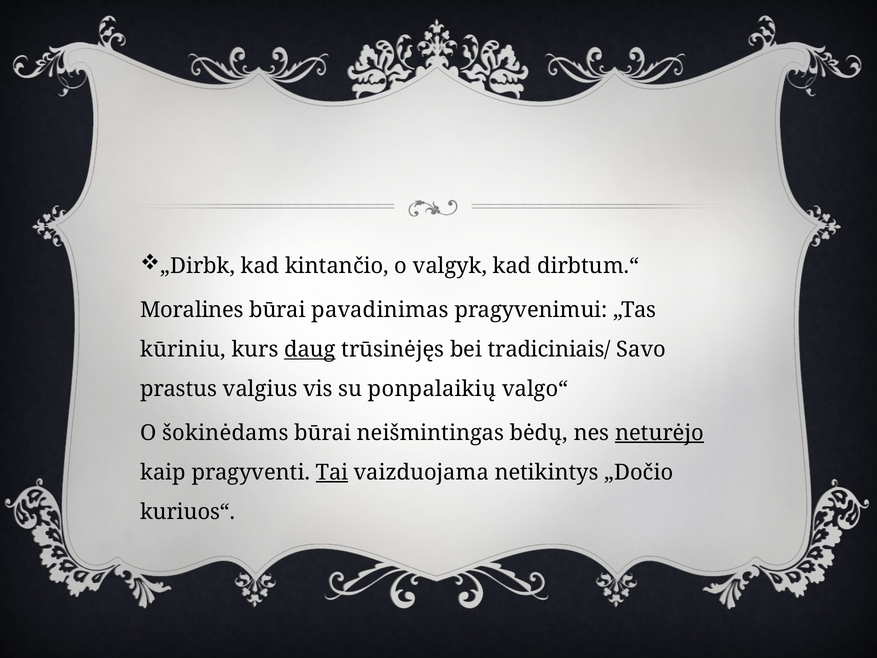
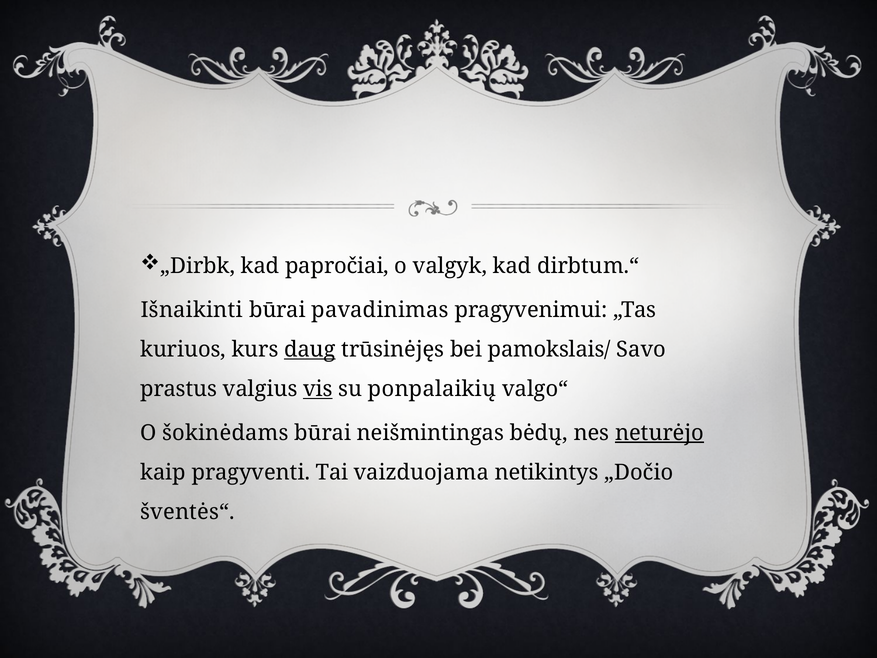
kintančio: kintančio -> papročiai (337, 266)
Moralines: Moralines -> Išnaikinti (192, 310)
kūriniu: kūriniu -> kuriuos (183, 349)
tradiciniais/: tradiciniais/ -> pamokslais/ (549, 349)
vis underline: none -> present (318, 389)
Tai underline: present -> none (332, 472)
kuriuos“: kuriuos“ -> šventės“ (188, 512)
